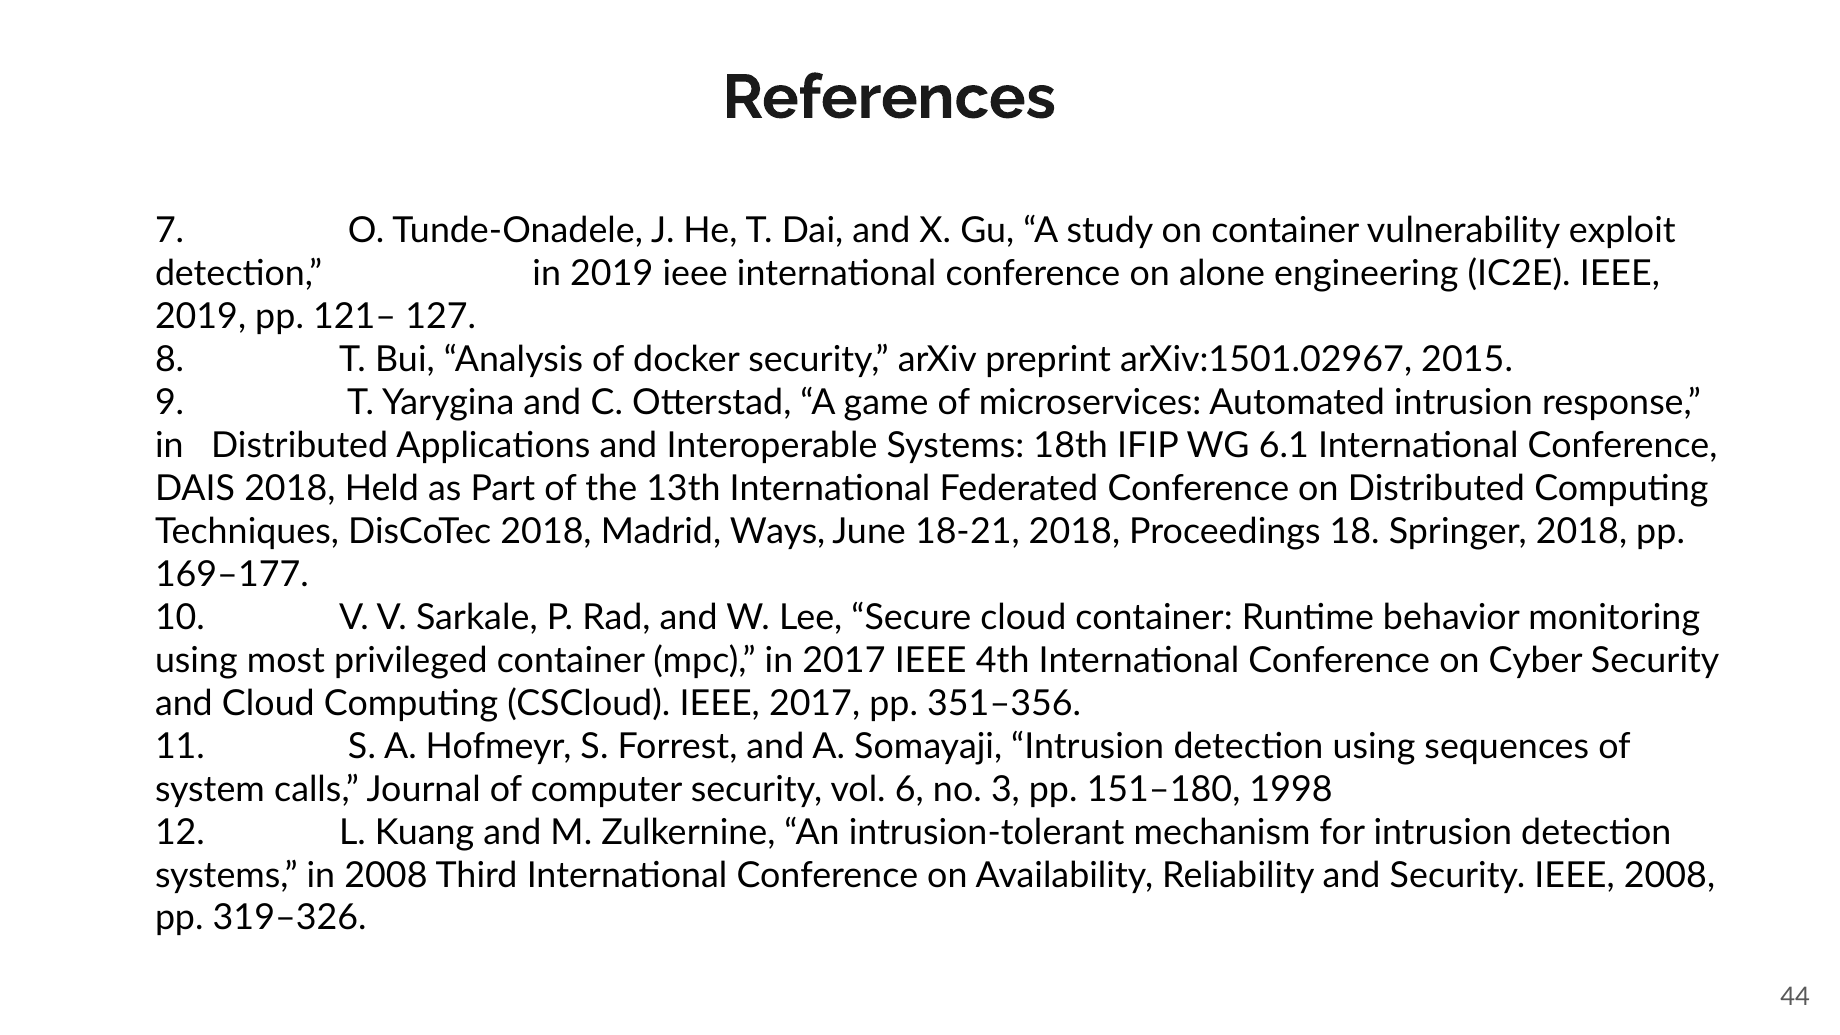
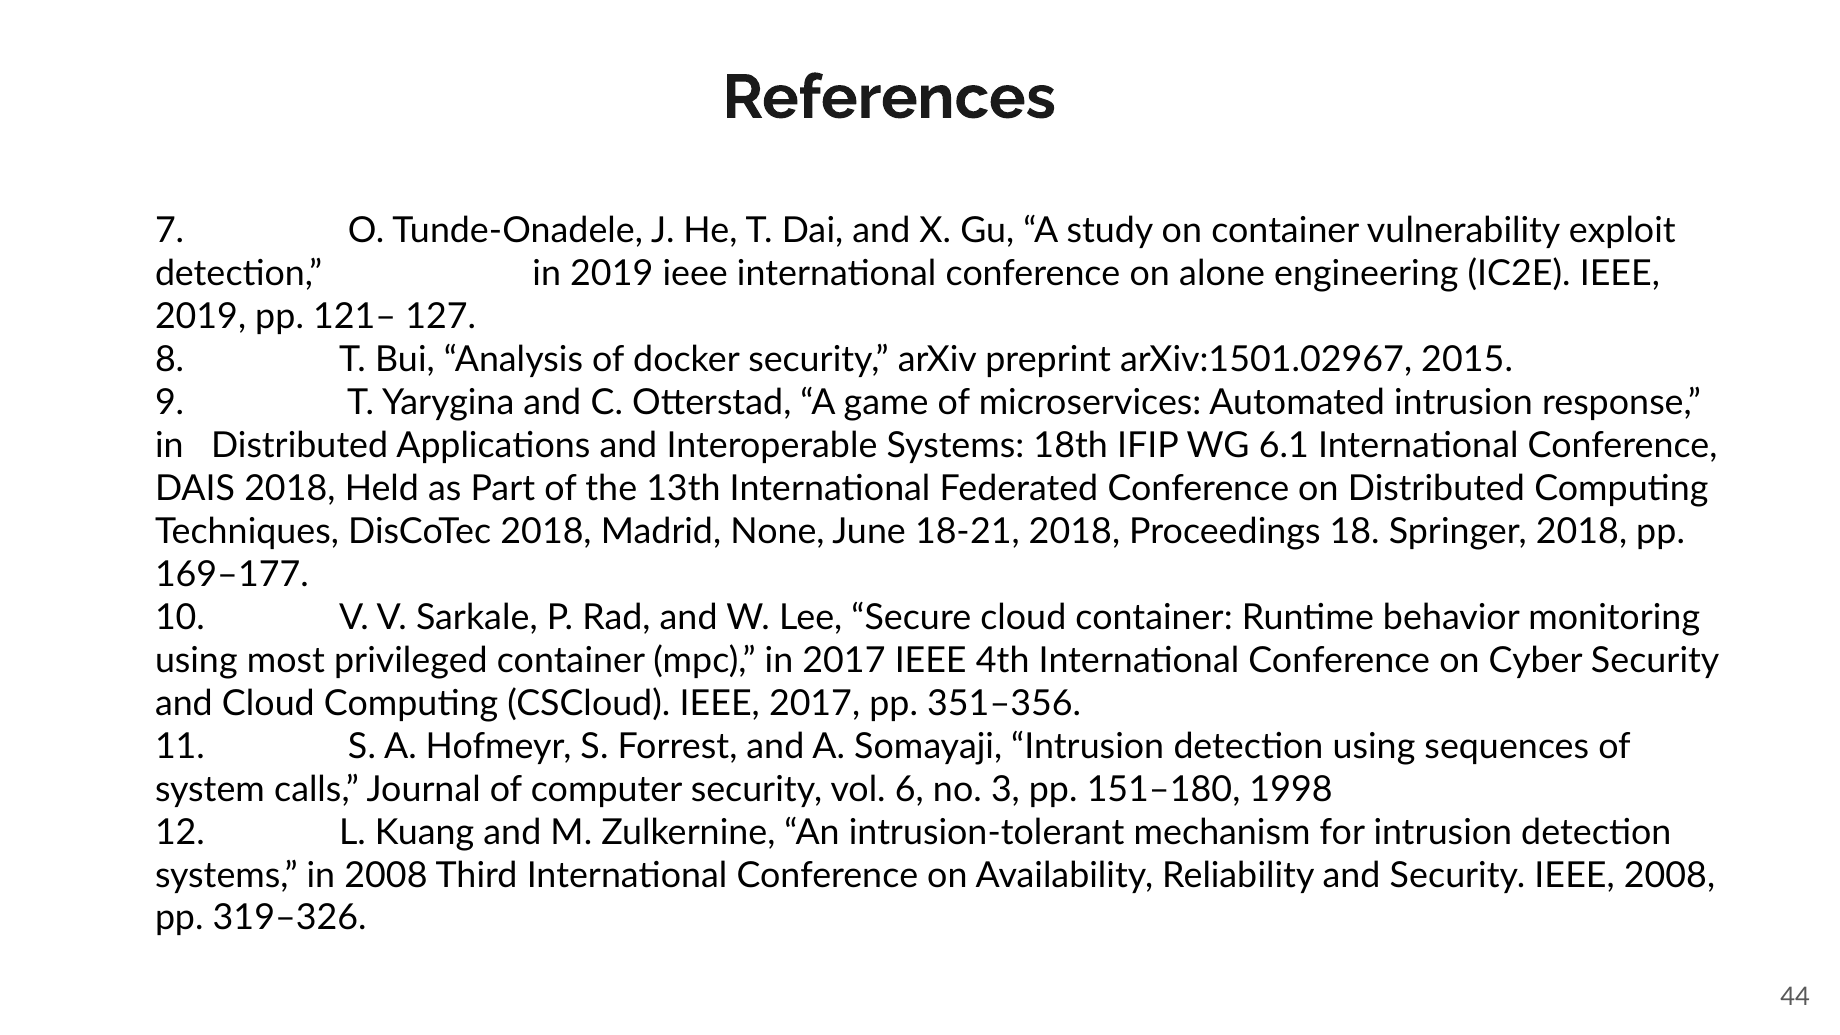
Ways: Ways -> None (777, 532)
